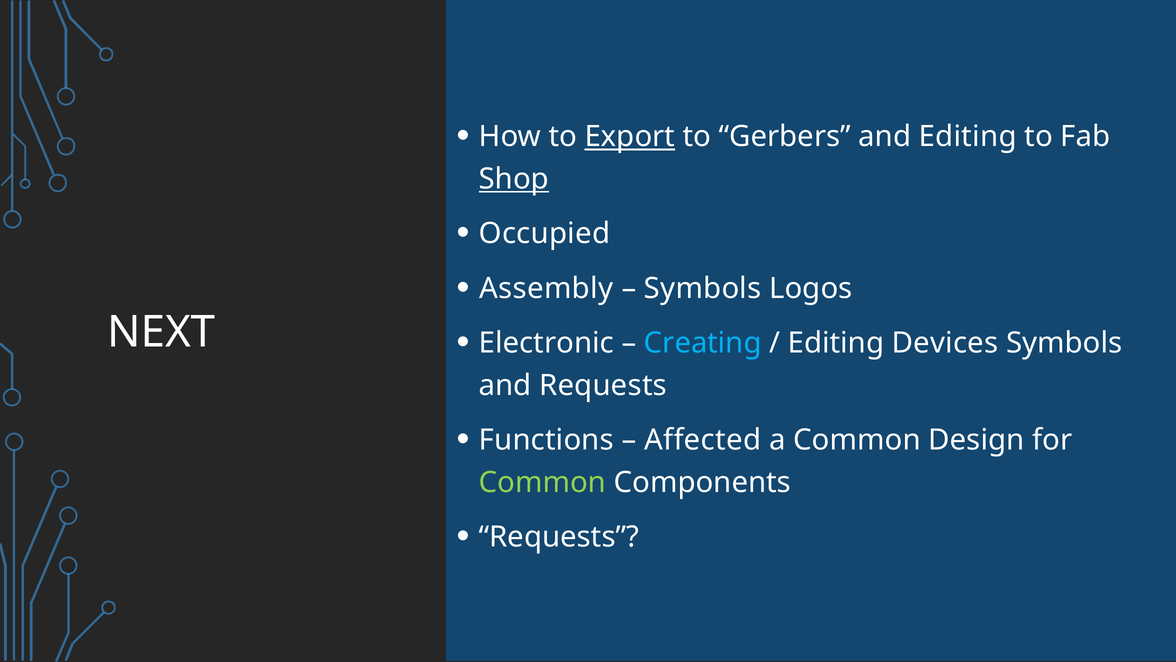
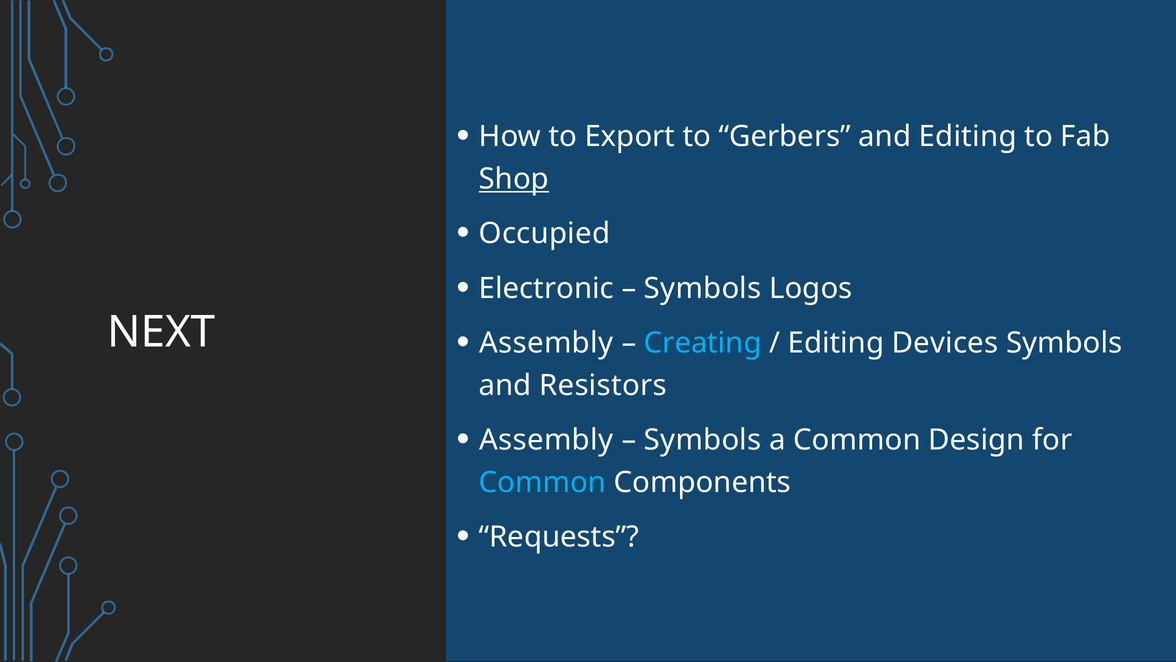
Export underline: present -> none (630, 137)
Assembly: Assembly -> Electronic (546, 288)
Electronic: Electronic -> Assembly (546, 343)
and Requests: Requests -> Resistors (603, 385)
Functions: Functions -> Assembly (546, 440)
Affected: Affected -> Symbols (703, 440)
Common colour: light green -> light blue (542, 482)
